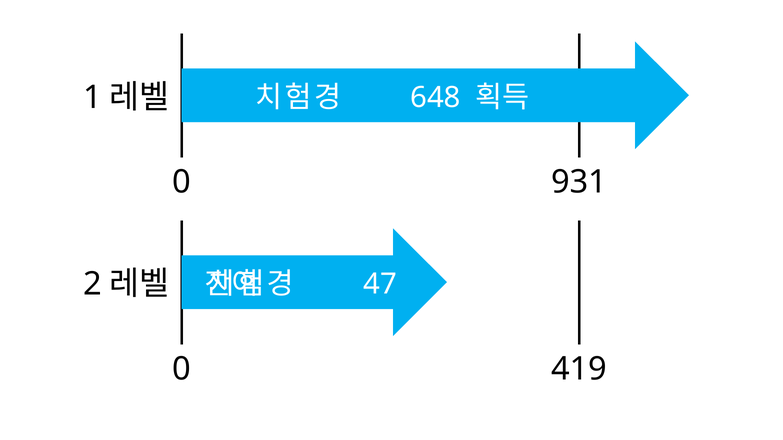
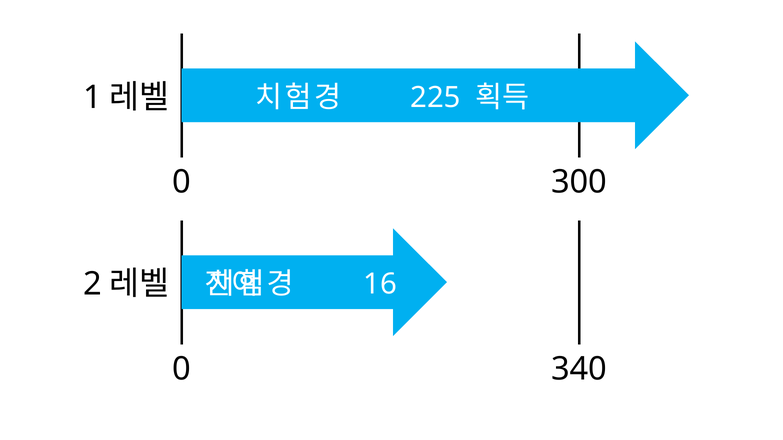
648: 648 -> 225 (436, 97)
931: 931 -> 300 (579, 182)
47: 47 -> 16 (380, 284)
419: 419 -> 340 (579, 369)
